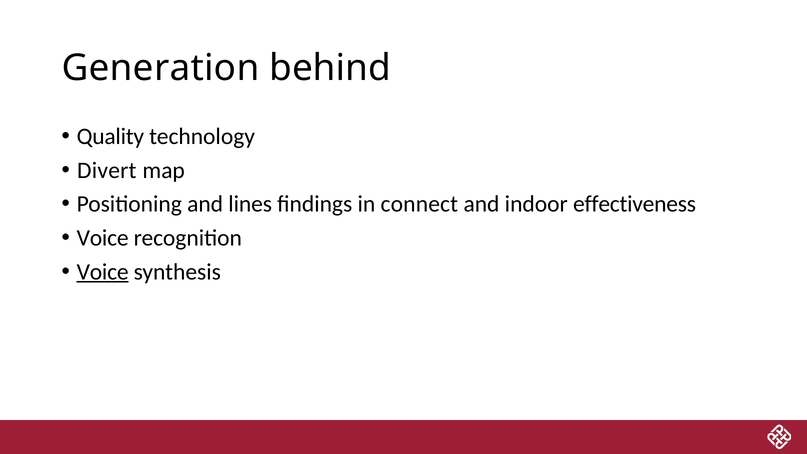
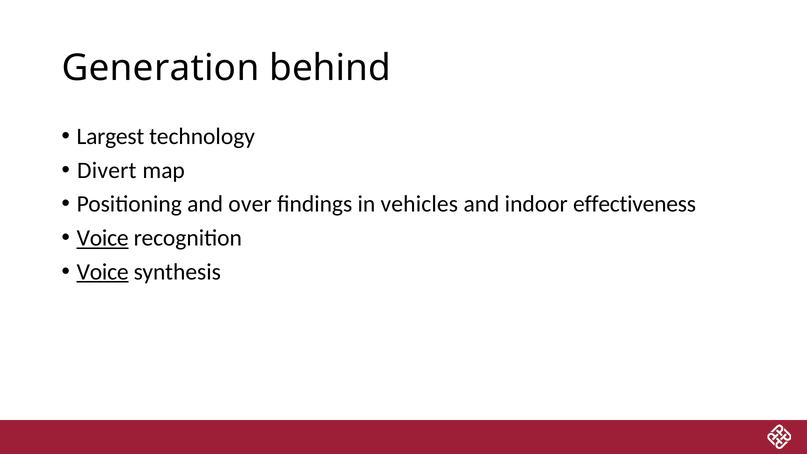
Quality: Quality -> Largest (110, 136)
lines: lines -> over (250, 204)
connect: connect -> vehicles (419, 204)
Voice underline: none -> present (103, 238)
